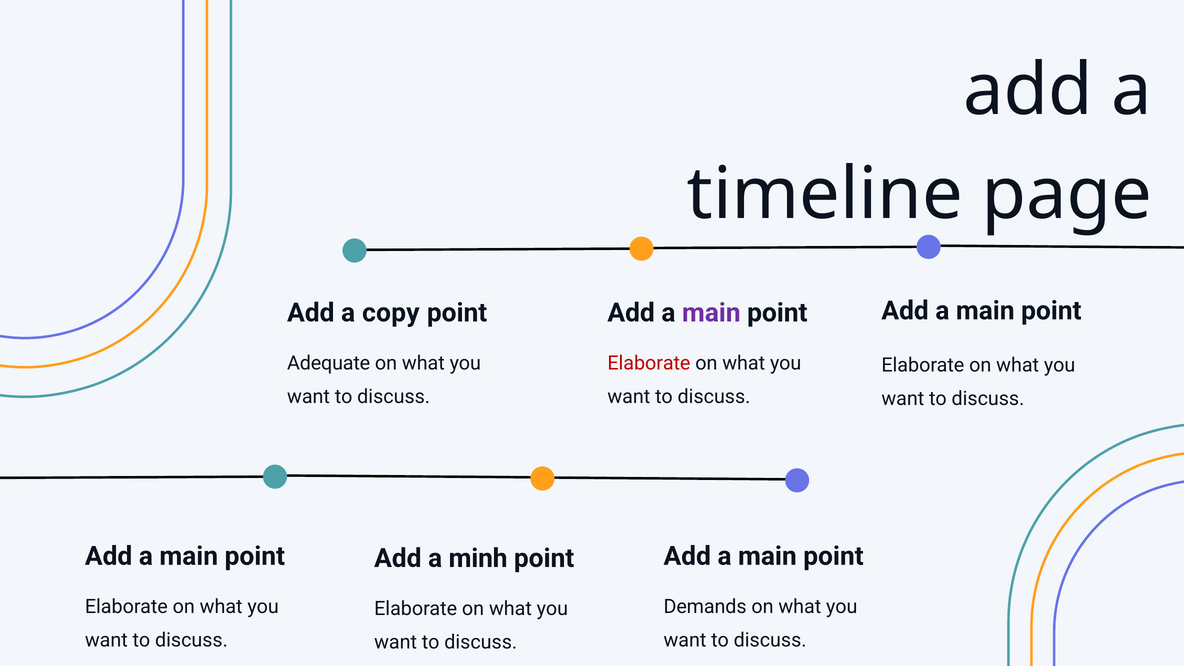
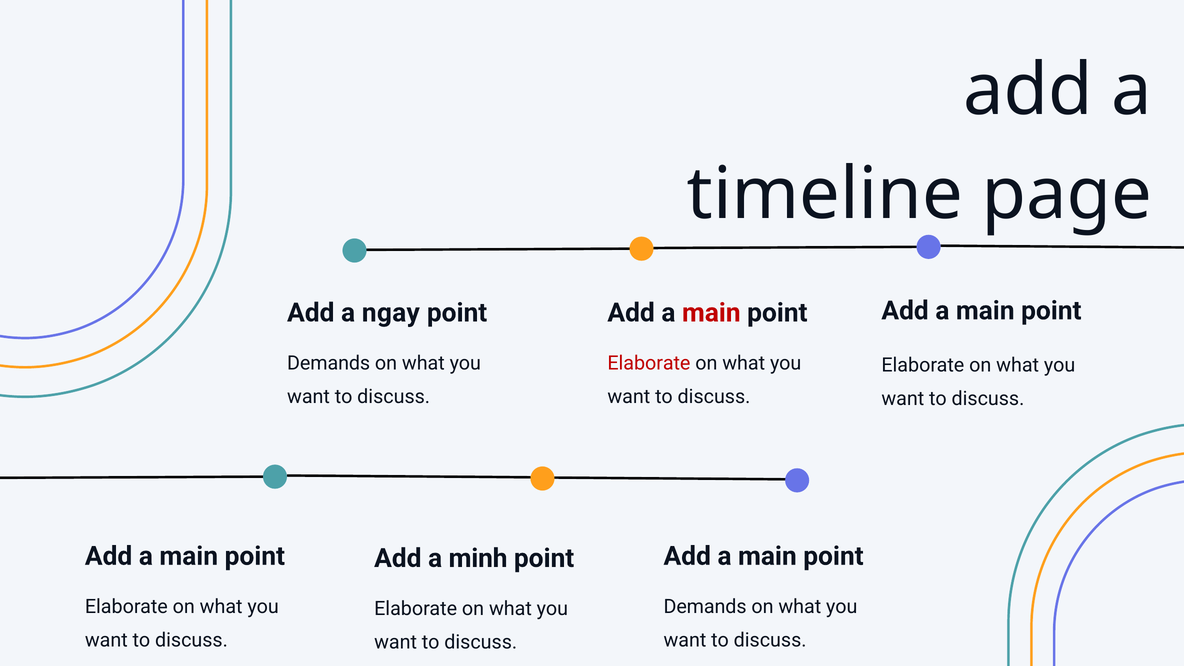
copy: copy -> ngay (391, 313)
main colour: purple -> red (711, 313)
Adequate: Adequate -> Demands (329, 363)
